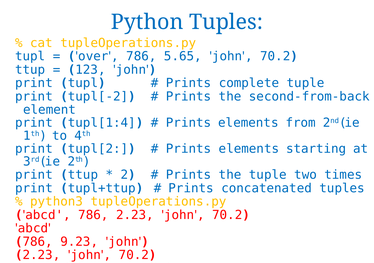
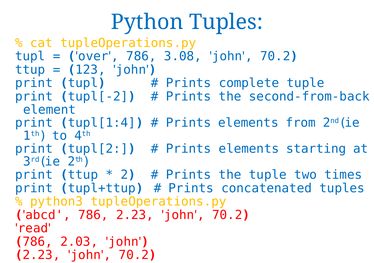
5.65: 5.65 -> 3.08 (183, 56)
abcd: abcd -> read (33, 229)
9.23: 9.23 -> 2.03 (79, 242)
